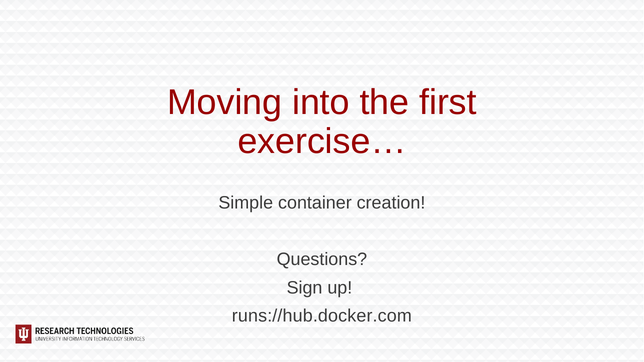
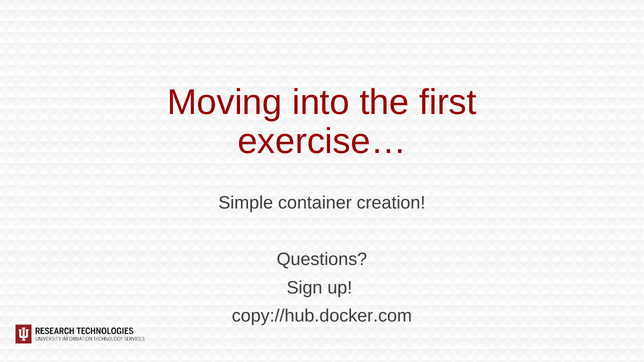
runs://hub.docker.com: runs://hub.docker.com -> copy://hub.docker.com (322, 316)
